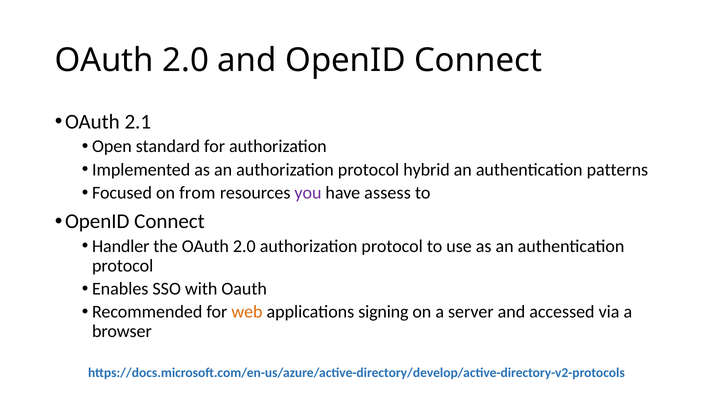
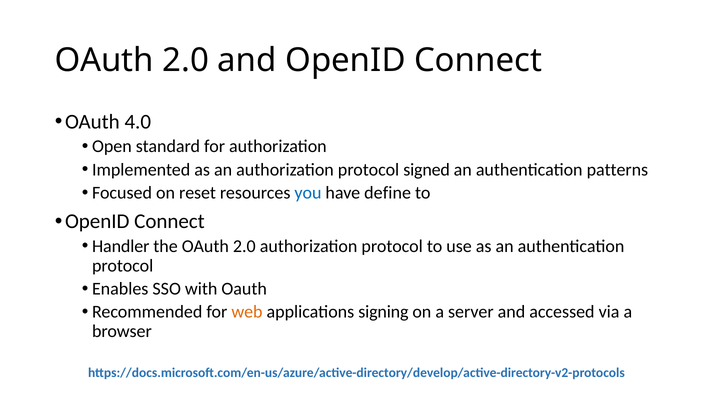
2.1: 2.1 -> 4.0 (138, 122)
hybrid: hybrid -> signed (427, 170)
from: from -> reset (198, 193)
you colour: purple -> blue (308, 193)
assess: assess -> define (388, 193)
